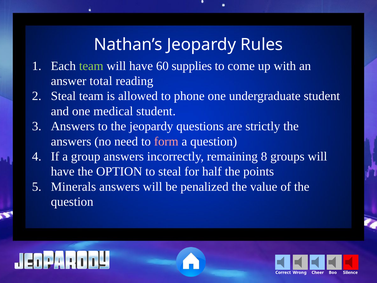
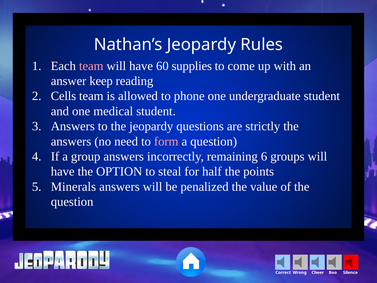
team colour: light green -> pink (91, 66)
total: total -> keep (101, 81)
2 Steal: Steal -> Cells (63, 96)
8: 8 -> 6 (264, 156)
